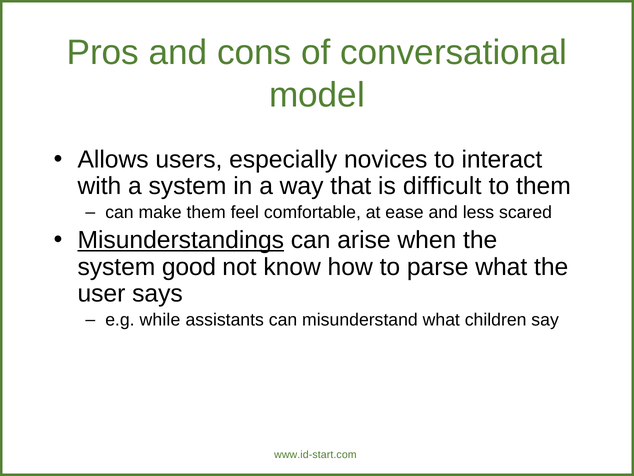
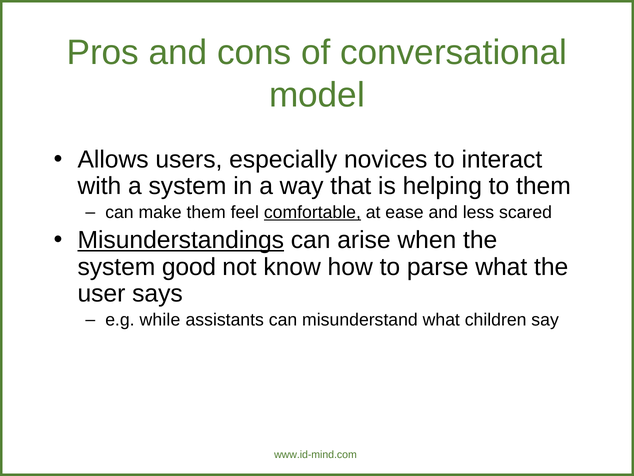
difficult: difficult -> helping (442, 186)
comfortable underline: none -> present (312, 212)
www.id-start.com: www.id-start.com -> www.id-mind.com (315, 454)
